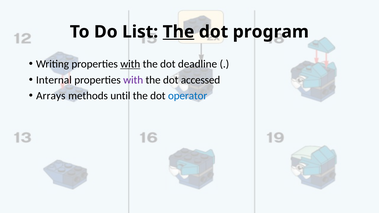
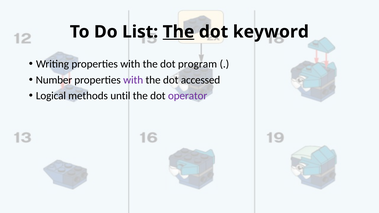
program: program -> keyword (271, 32)
with underline: present -> none (130, 64)
deadline: deadline -> program (198, 64)
Internal: Internal -> Number (54, 80)
Arrays: Arrays -> Logical (51, 96)
operator colour: blue -> purple (188, 96)
